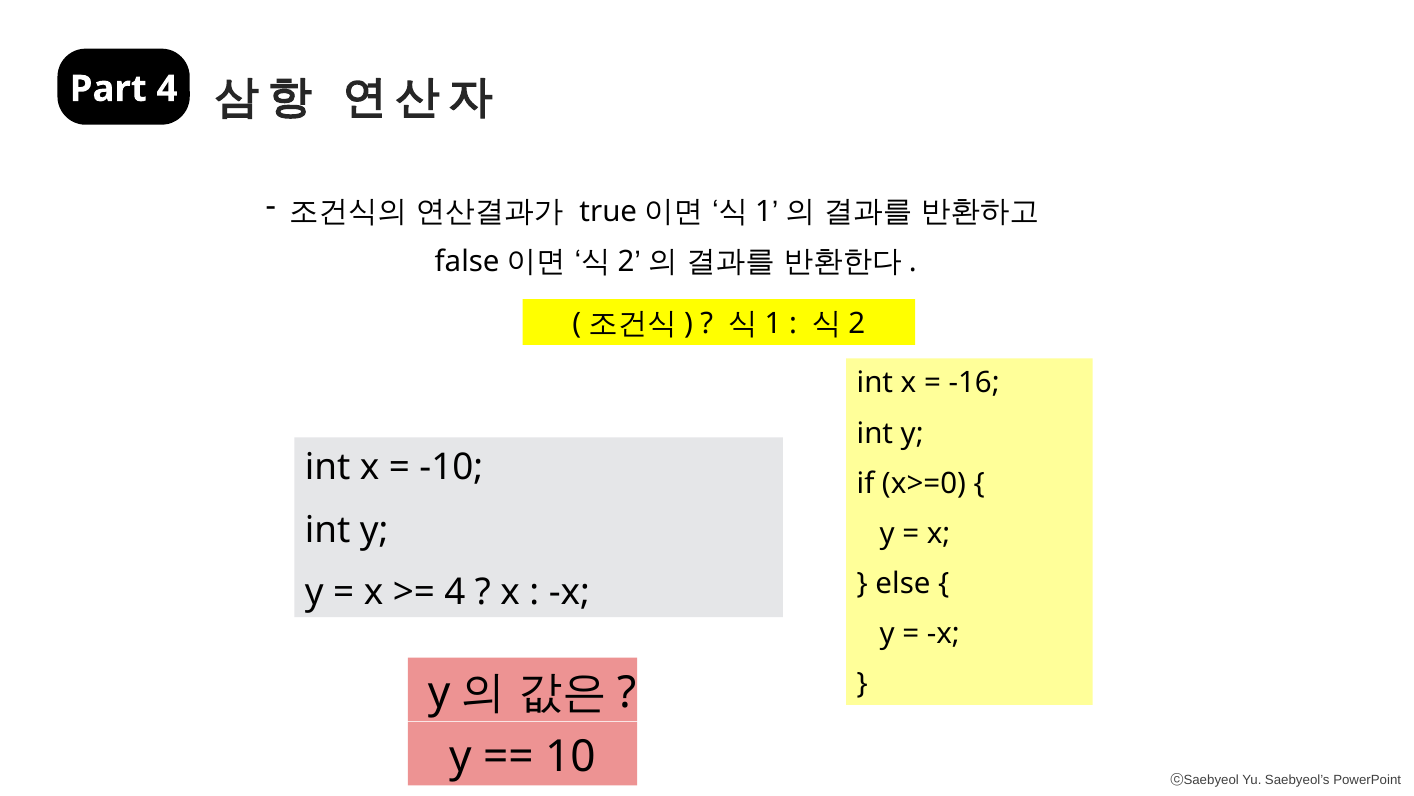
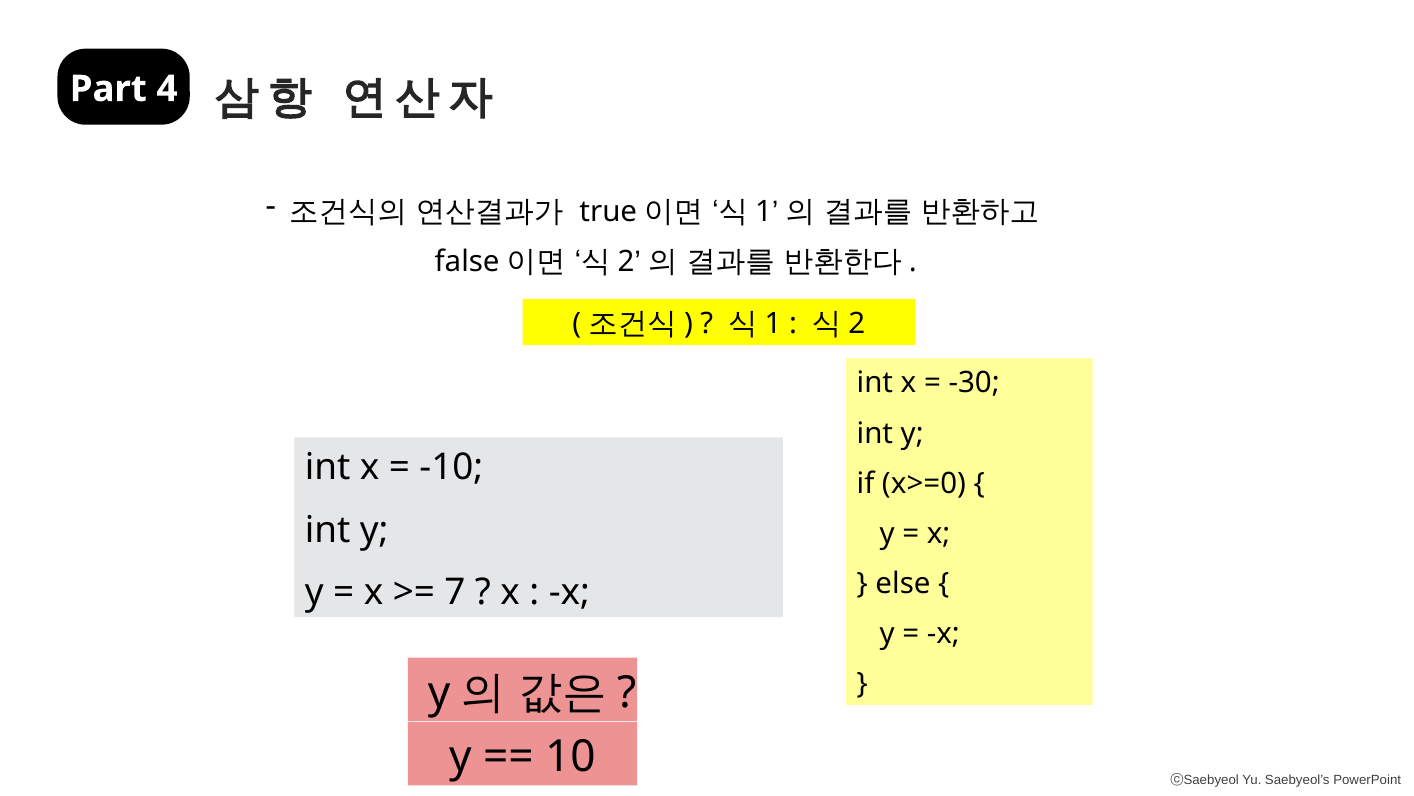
-16: -16 -> -30 (974, 383)
4: 4 -> 7 (455, 592)
